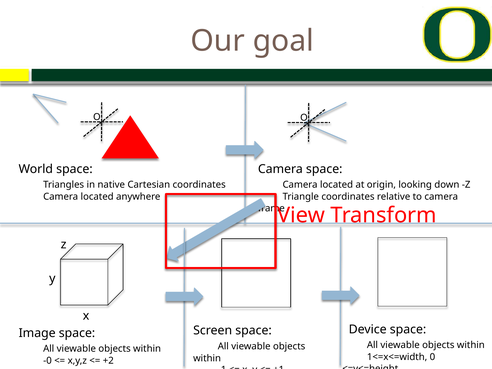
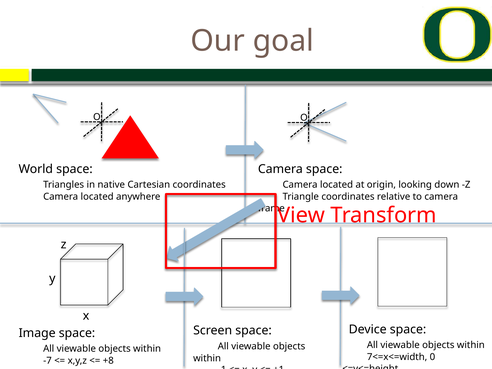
1<=x<=width: 1<=x<=width -> 7<=x<=width (397, 357)
-0: -0 -> -7 (47, 361)
+2: +2 -> +8 (108, 361)
